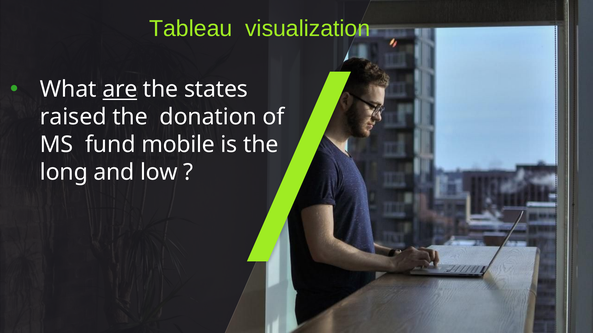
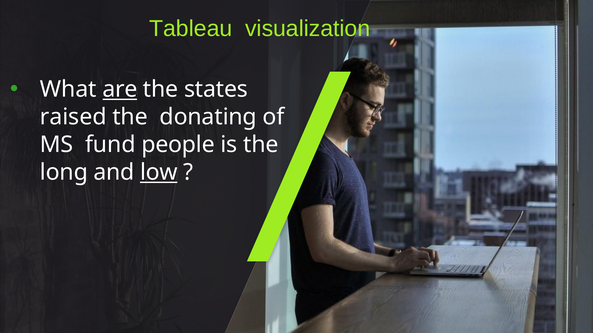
donation: donation -> donating (208, 117)
mobile: mobile -> people (178, 145)
low underline: none -> present (159, 173)
